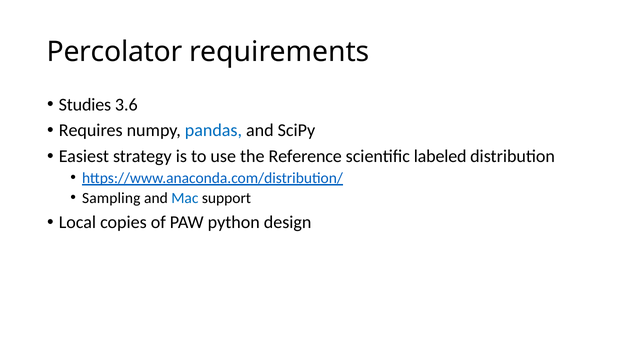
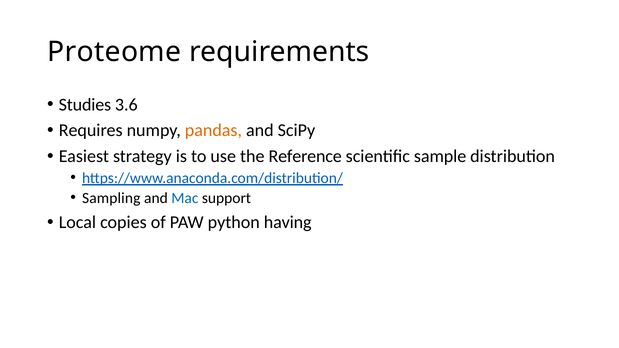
Percolator: Percolator -> Proteome (114, 52)
pandas colour: blue -> orange (213, 131)
labeled: labeled -> sample (440, 157)
design: design -> having (288, 223)
